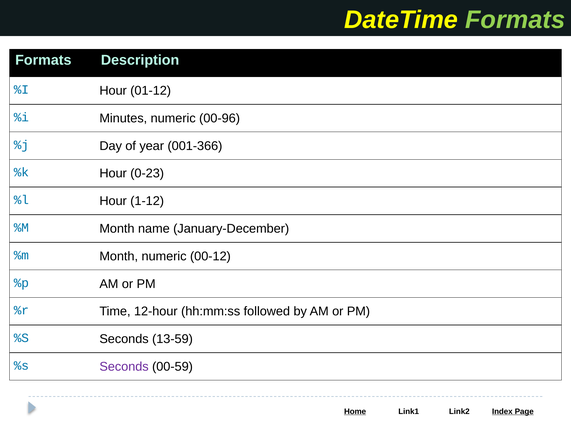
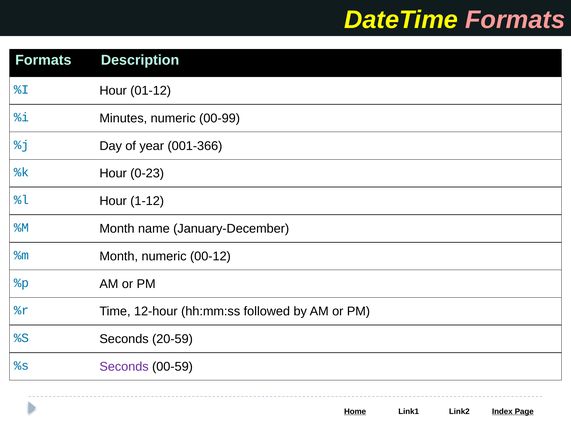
Formats colour: light green -> pink (515, 20)
00-96: 00-96 -> 00-99 (220, 118)
13-59: 13-59 -> 20-59 (172, 339)
